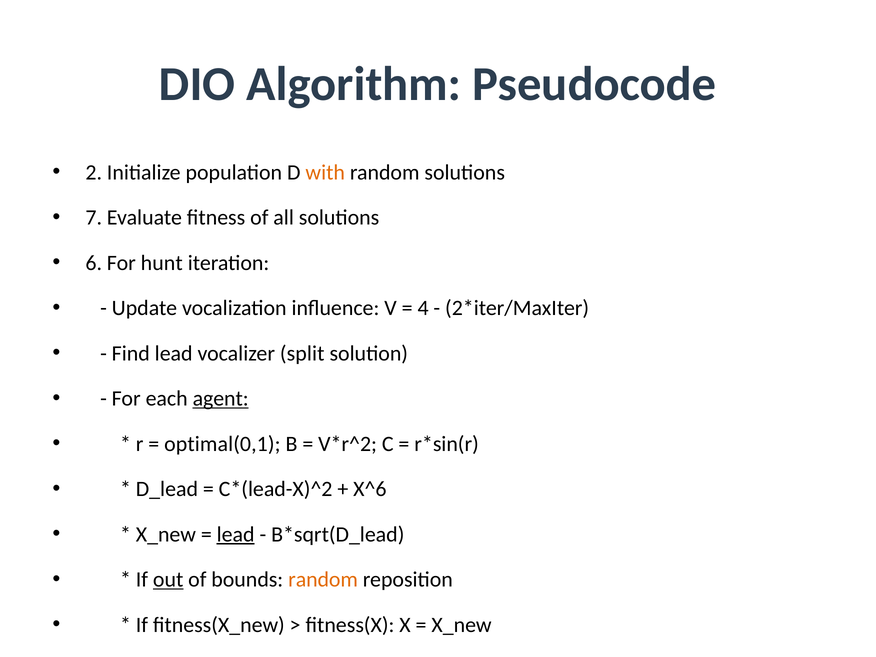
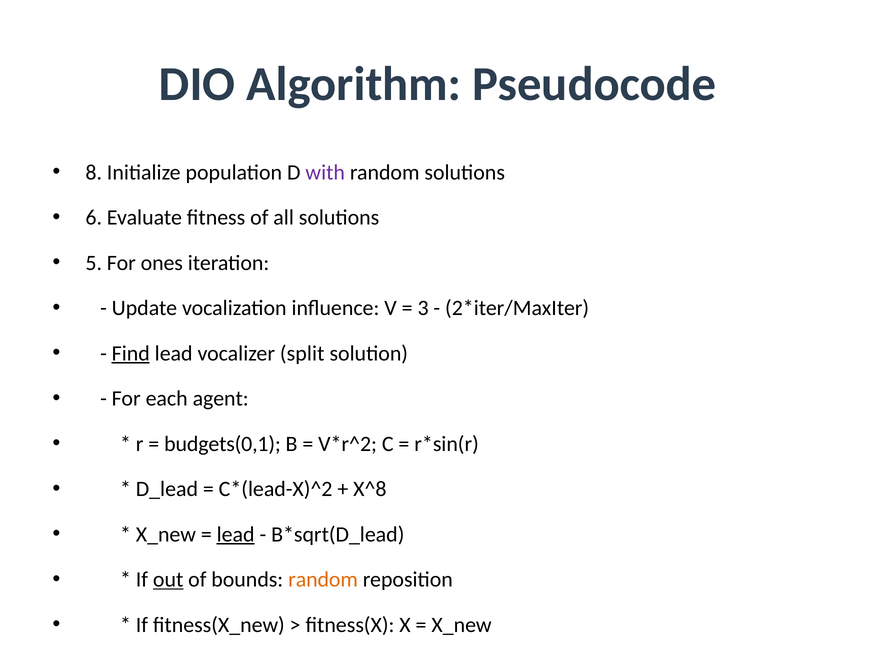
2: 2 -> 8 (94, 172)
with colour: orange -> purple (325, 172)
7: 7 -> 6 (94, 218)
6: 6 -> 5 (94, 263)
hunt: hunt -> ones (162, 263)
4: 4 -> 3 (423, 308)
Find underline: none -> present (131, 353)
agent underline: present -> none (221, 399)
optimal(0,1: optimal(0,1 -> budgets(0,1 (222, 444)
X^6: X^6 -> X^8 (370, 489)
